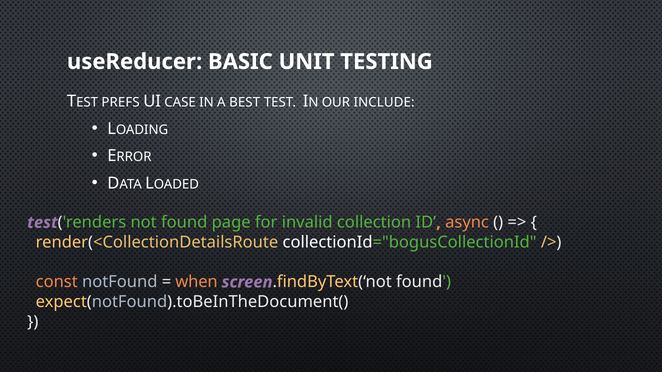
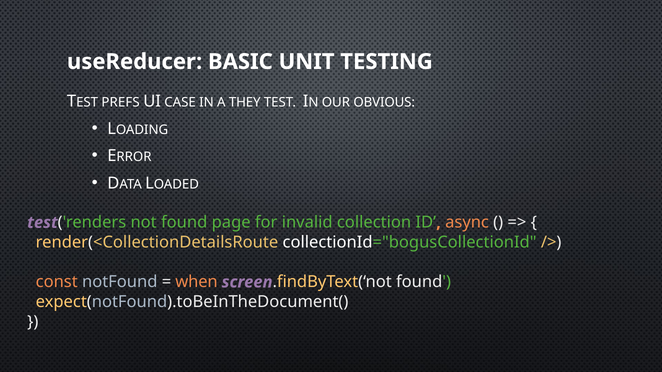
BEST: BEST -> THEY (245, 103)
INCLUDE: INCLUDE -> OBVIOUS (384, 103)
